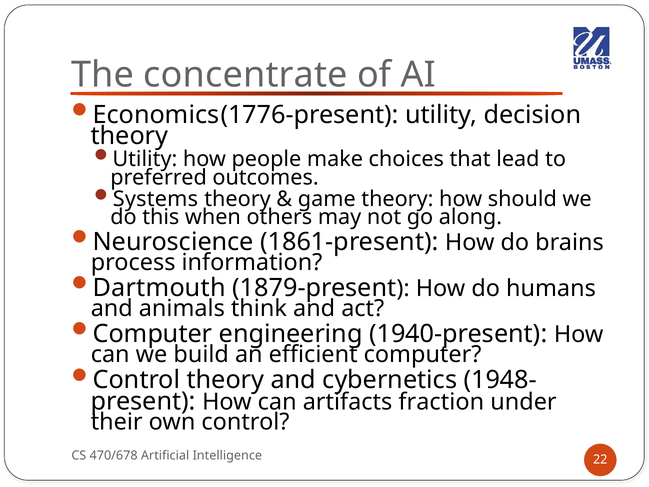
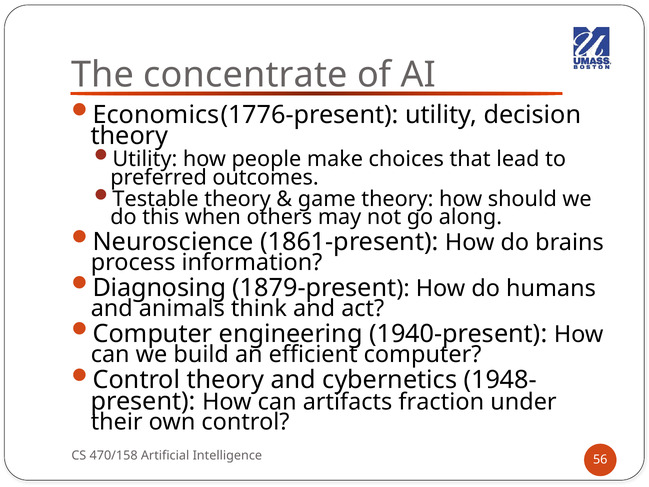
Systems: Systems -> Testable (155, 199)
Dartmouth: Dartmouth -> Diagnosing (159, 288)
470/678: 470/678 -> 470/158 (114, 455)
22: 22 -> 56 (600, 460)
